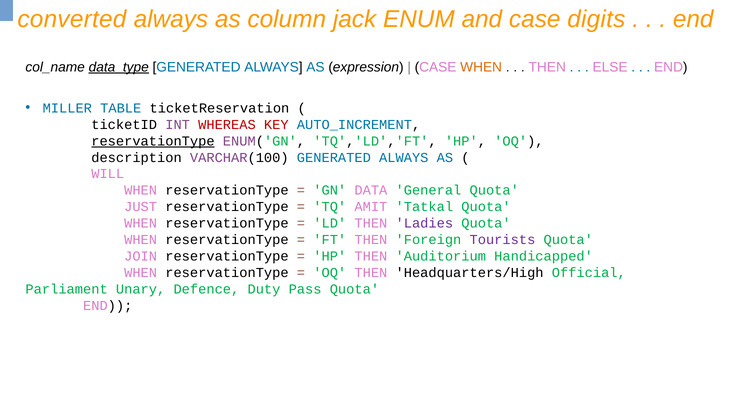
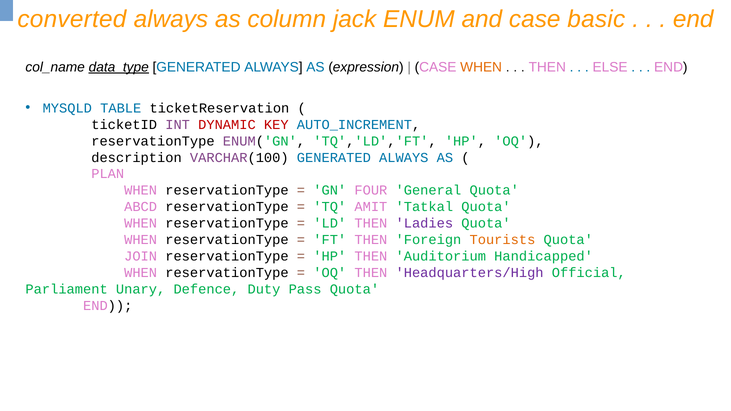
digits: digits -> basic (596, 19)
MILLER: MILLER -> MYSQLD (67, 108)
WHEREAS: WHEREAS -> DYNAMIC (227, 125)
reservationType underline: present -> none (153, 141)
WILL: WILL -> PLAN (108, 174)
DATA: DATA -> FOUR (371, 190)
JUST: JUST -> ABCD (141, 207)
Tourists colour: purple -> orange (502, 240)
Headquarters/High colour: black -> purple (470, 273)
